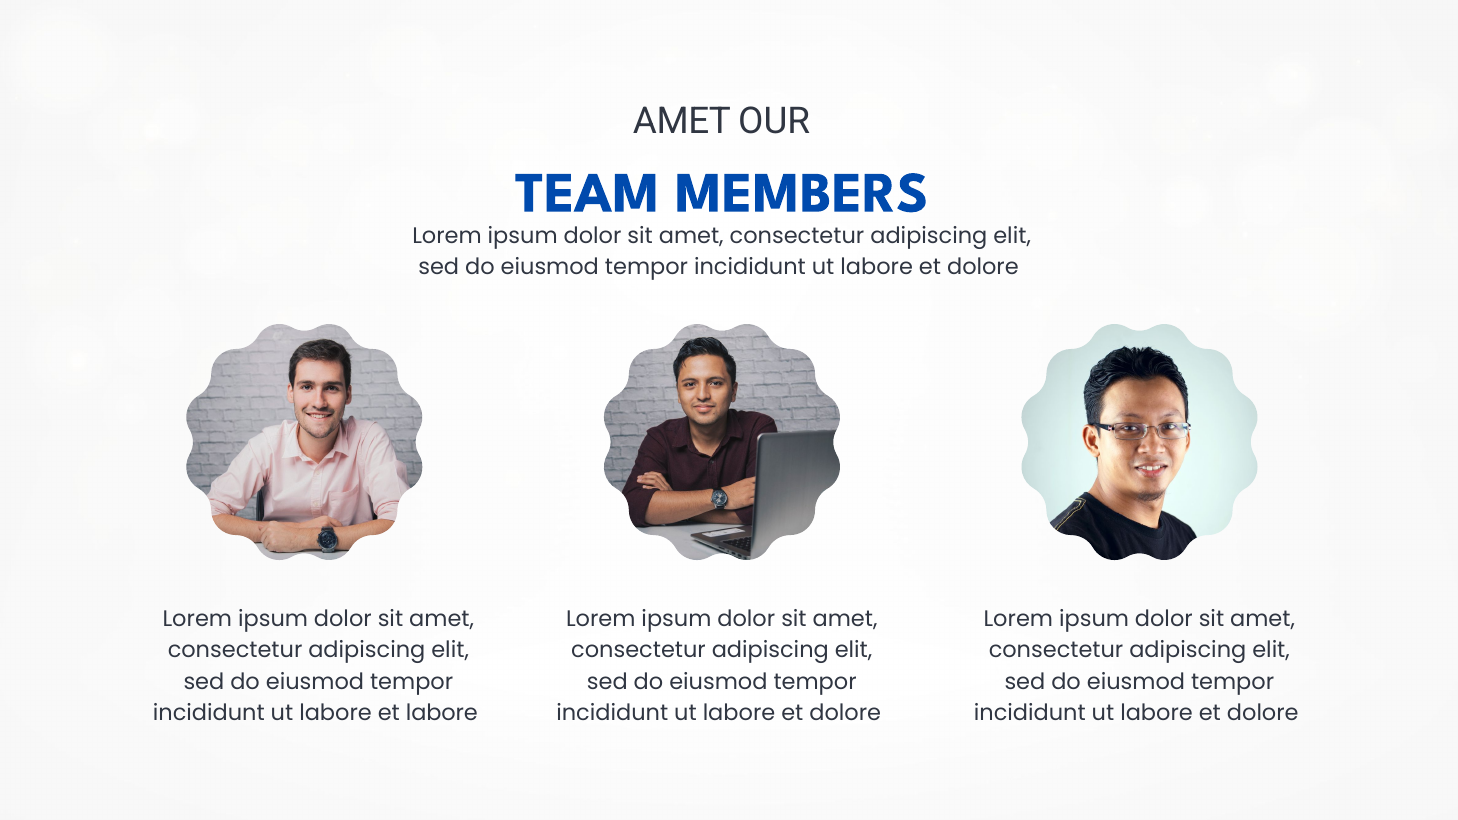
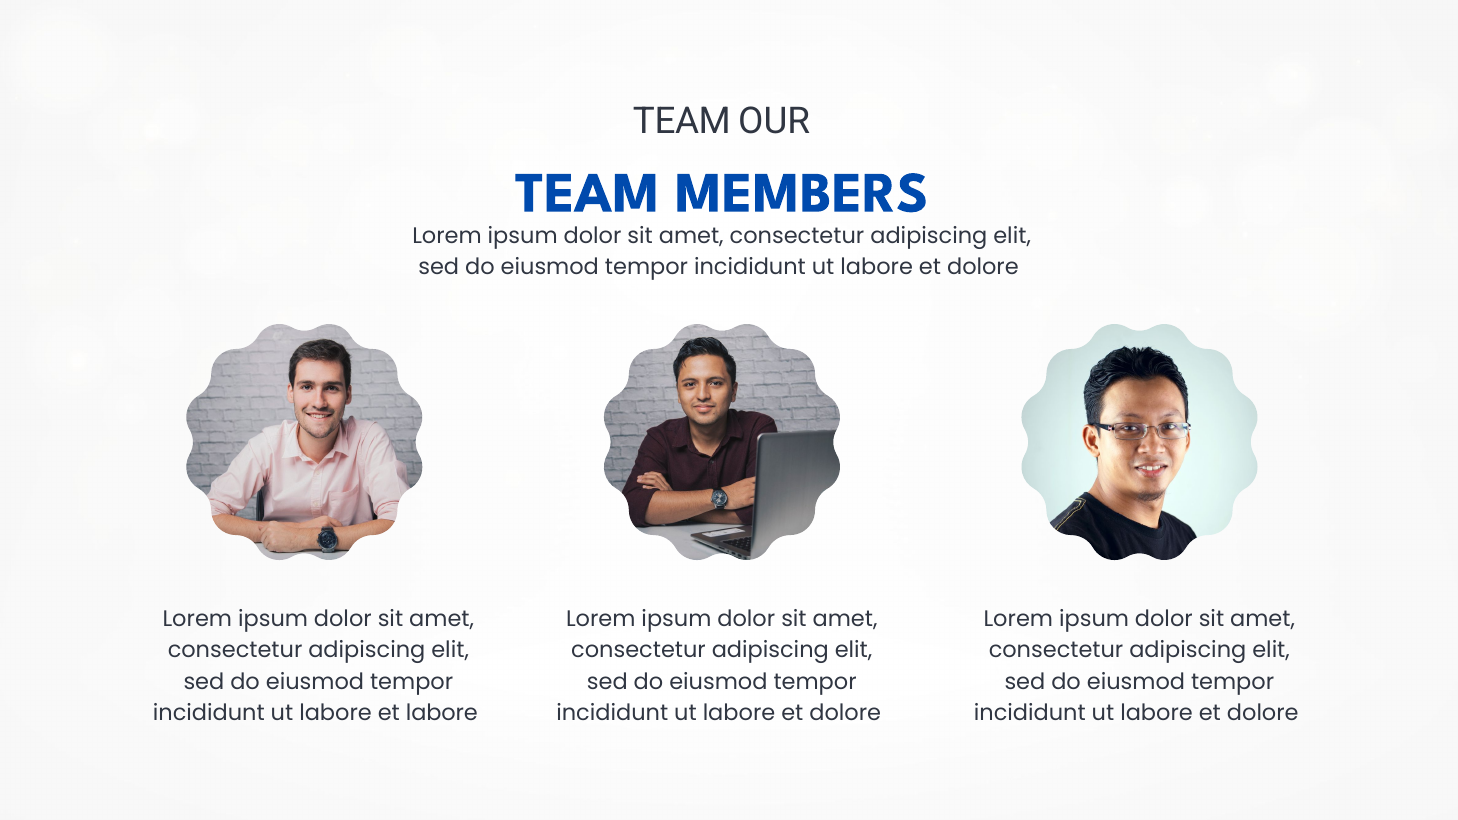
AMET: AMET -> TEAM (682, 121)
